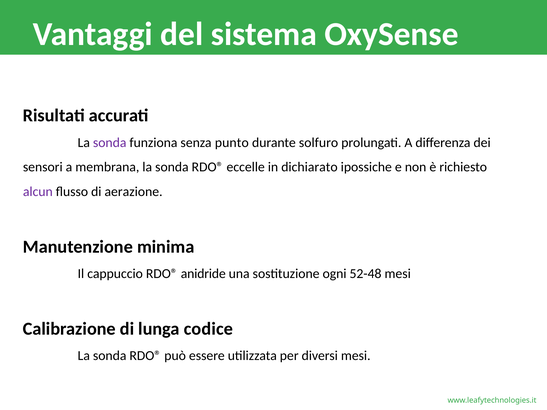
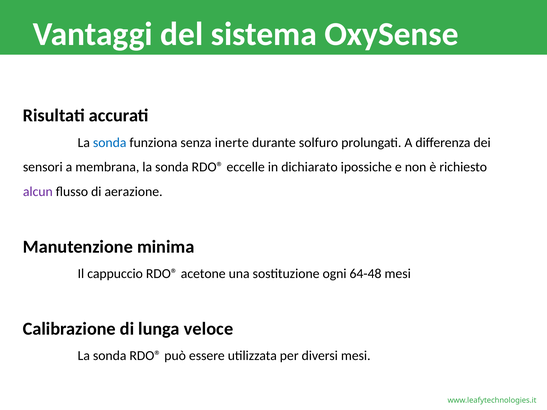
sonda colour: purple -> blue (110, 143)
punto: punto -> inerte (232, 143)
anidride: anidride -> acetone (203, 274)
52-48: 52-48 -> 64-48 (365, 274)
codice: codice -> veloce (209, 329)
